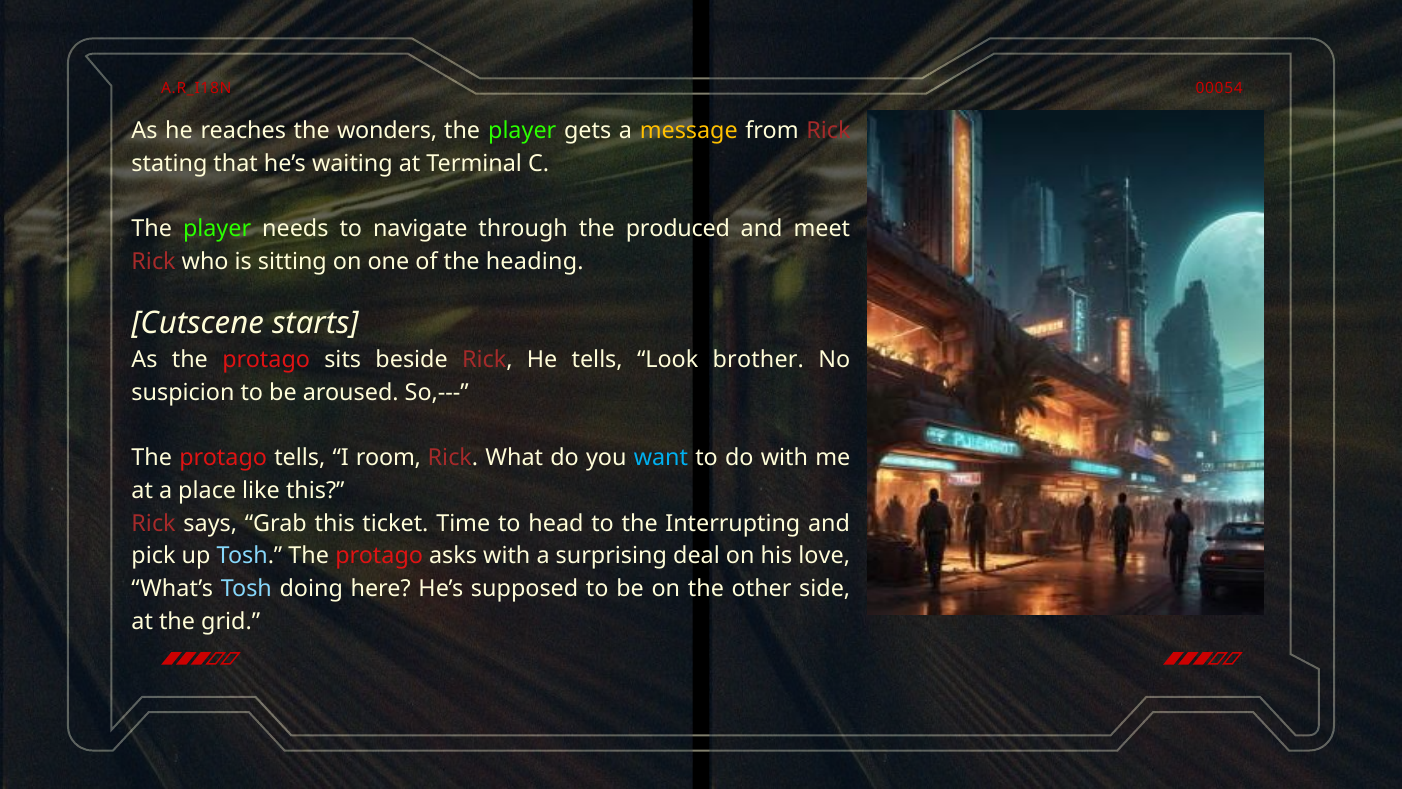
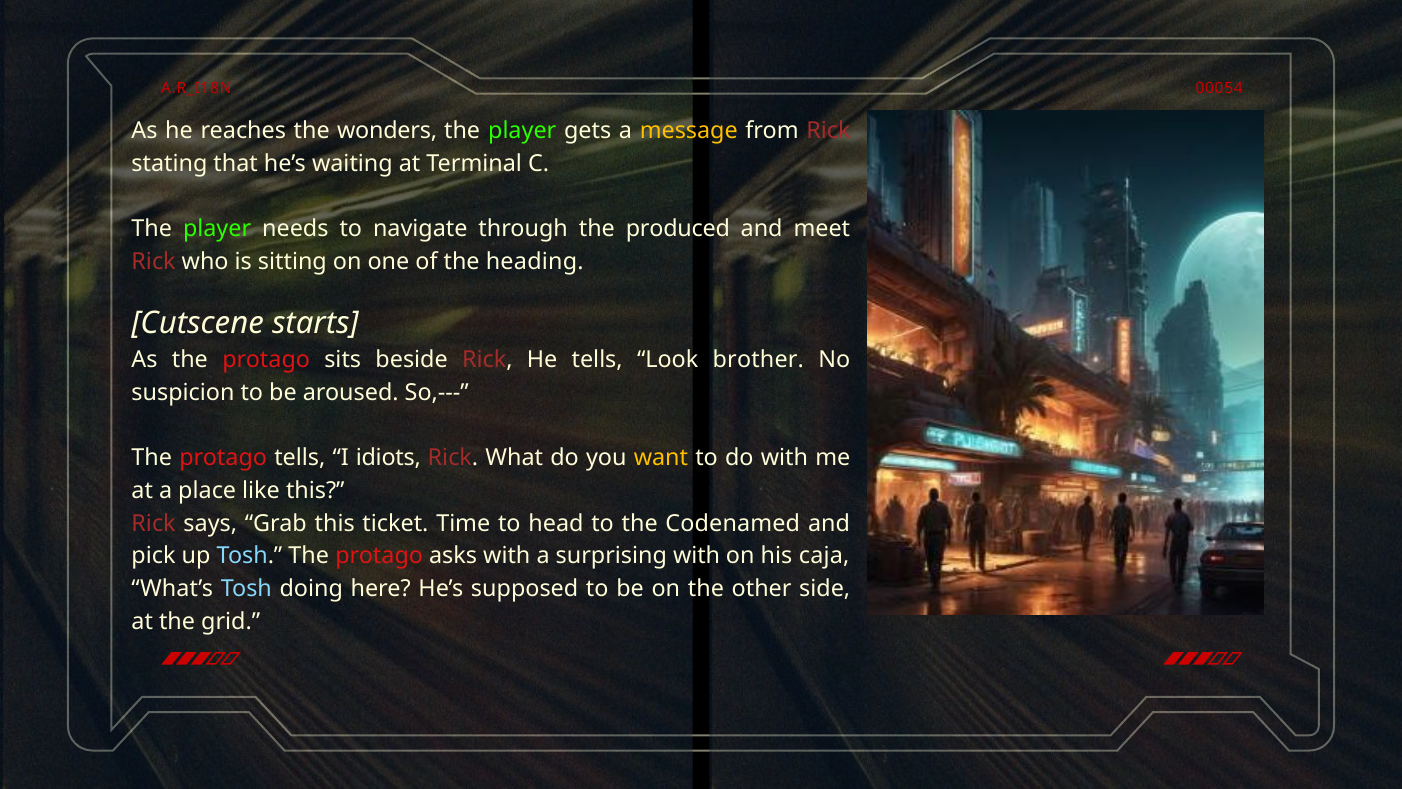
room: room -> idiots (388, 458)
want colour: light blue -> yellow (661, 458)
Interrupting: Interrupting -> Codenamed (733, 523)
surprising deal: deal -> with (697, 556)
love: love -> caja (824, 556)
